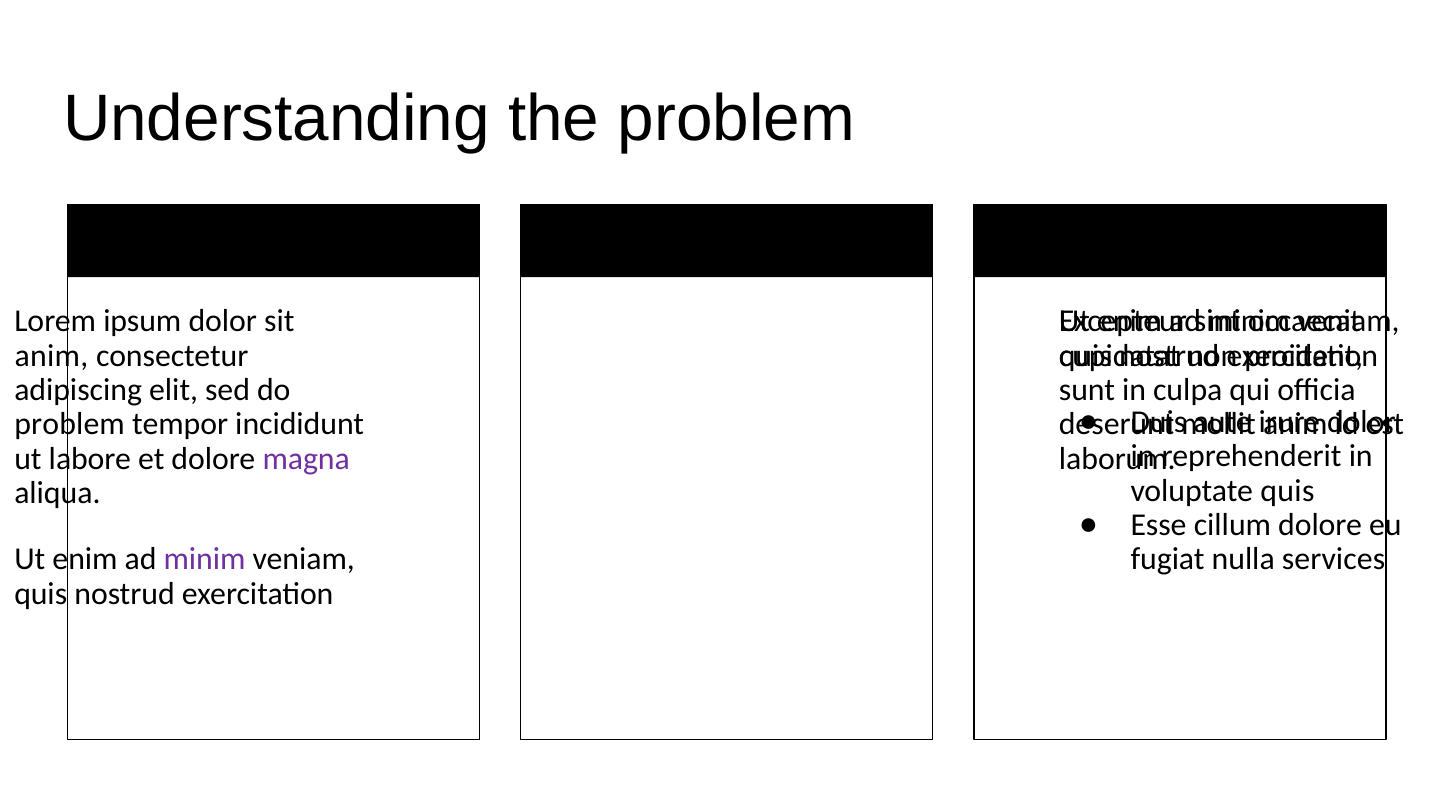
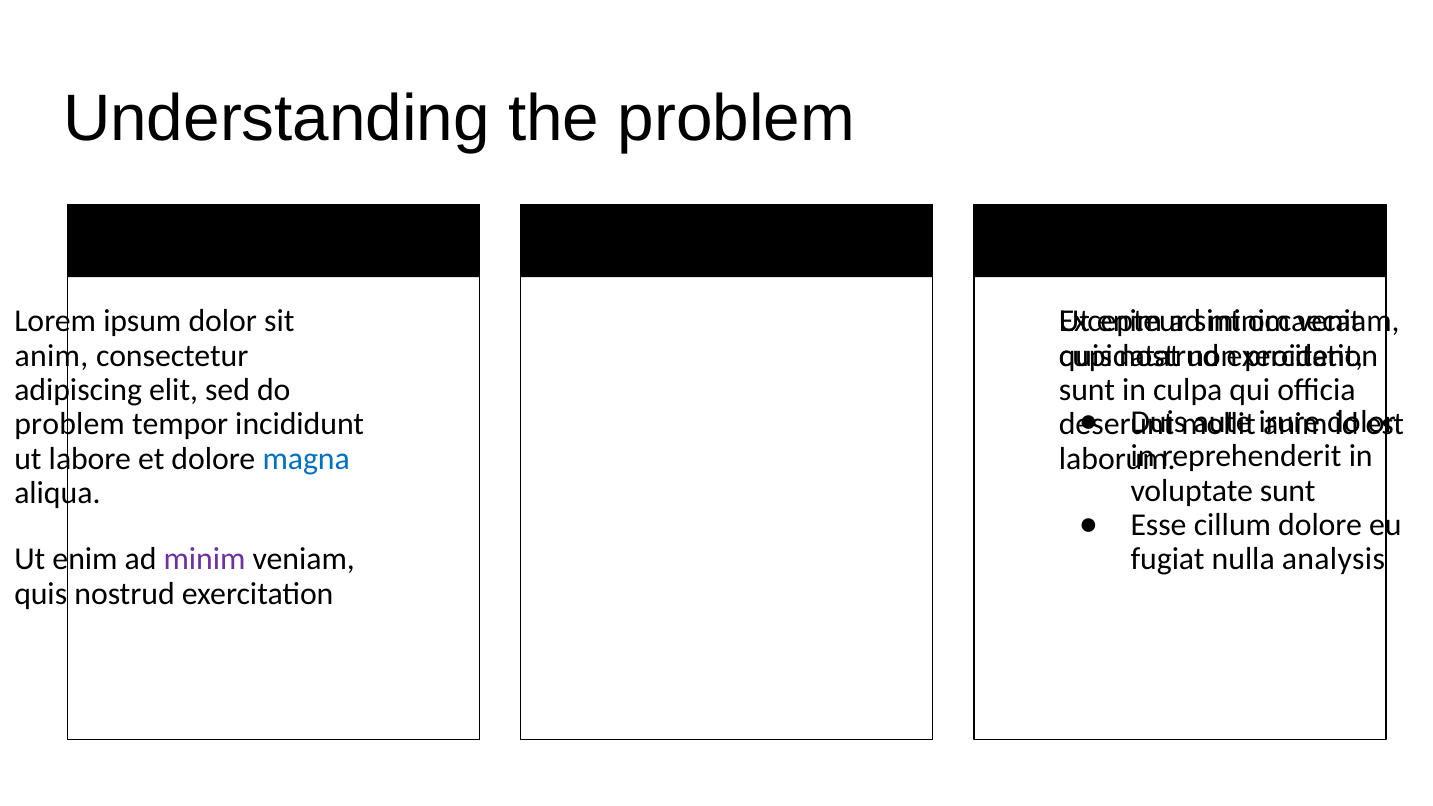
magna colour: purple -> blue (306, 459)
voluptate quis: quis -> sunt (1288, 491)
services: services -> analysis (1333, 559)
